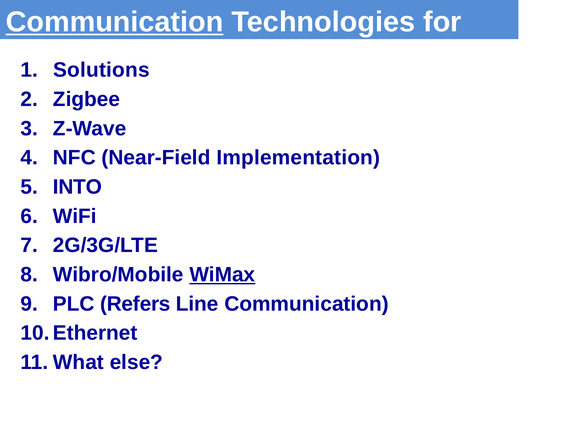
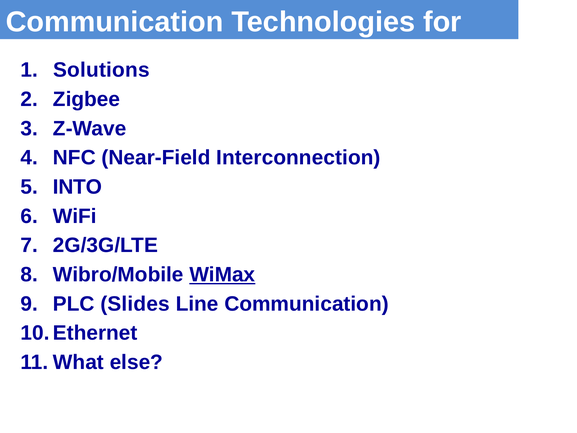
Communication underline: present -> none (115, 22)
Implementation: Implementation -> Interconnection (298, 158)
Refers: Refers -> Slides (135, 304)
